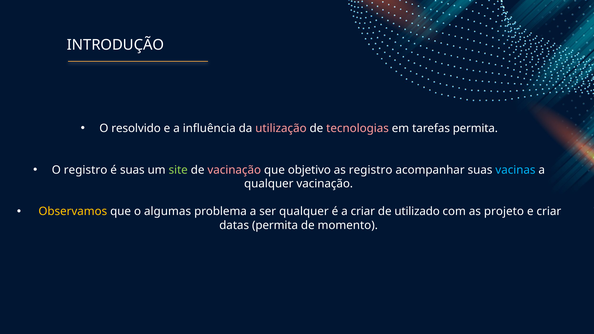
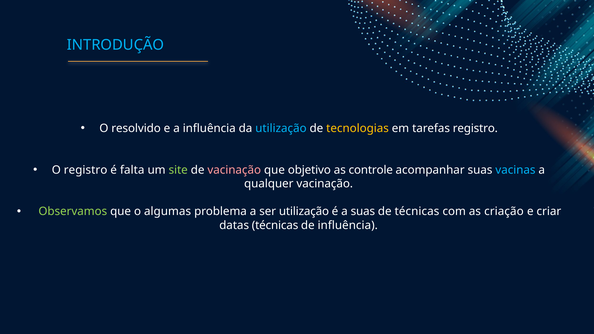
INTRODUÇÃO colour: white -> light blue (116, 45)
utilização colour: pink -> light blue (281, 128)
tecnologias colour: pink -> yellow (358, 128)
tarefas permita: permita -> registro (475, 128)
é suas: suas -> falta (132, 170)
as registro: registro -> controle (371, 170)
Observamos colour: yellow -> light green (73, 212)
ser qualquer: qualquer -> utilização (304, 212)
a criar: criar -> suas (363, 212)
de utilizado: utilizado -> técnicas (417, 212)
projeto: projeto -> criação (504, 212)
datas permita: permita -> técnicas (275, 225)
de momento: momento -> influência (348, 225)
